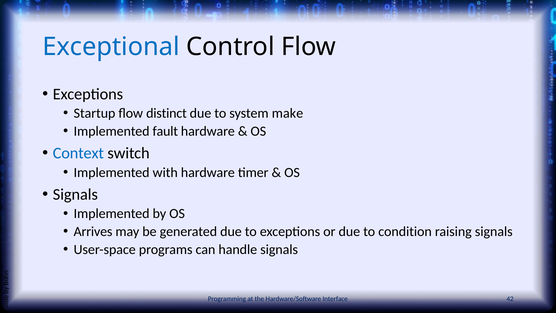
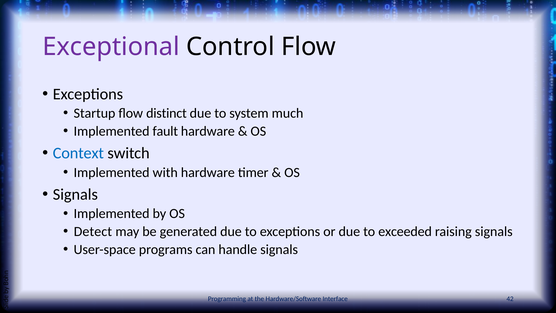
Exceptional colour: blue -> purple (111, 47)
make: make -> much (288, 113)
Arrives: Arrives -> Detect (93, 231)
condition: condition -> exceeded (405, 231)
